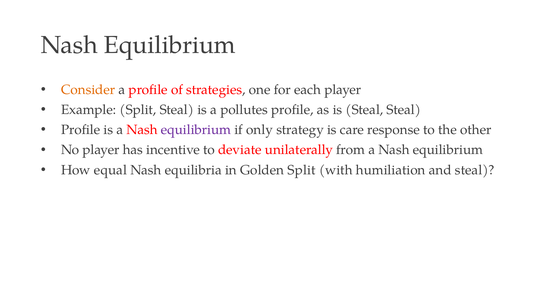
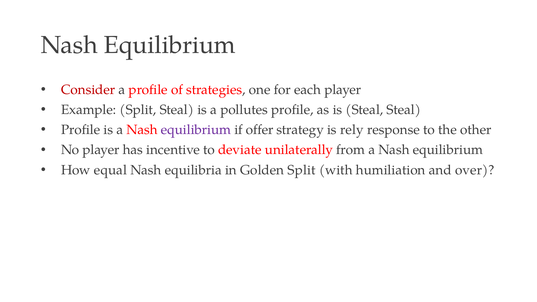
Consider colour: orange -> red (88, 90)
only: only -> offer (260, 130)
care: care -> rely (352, 130)
and steal: steal -> over (475, 170)
